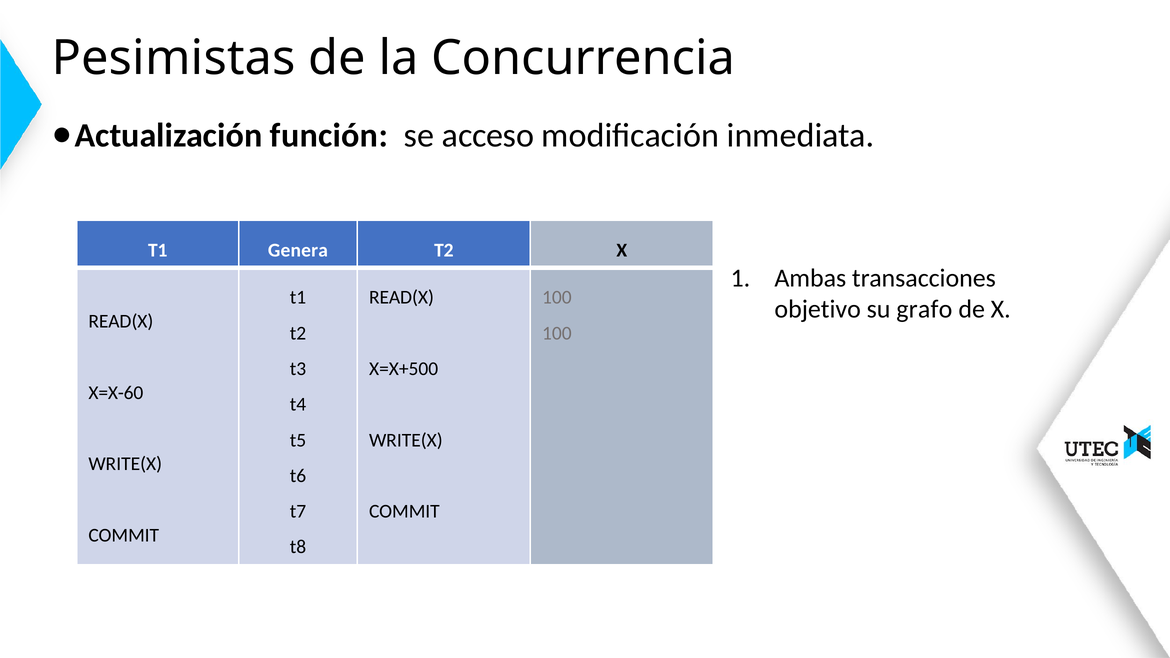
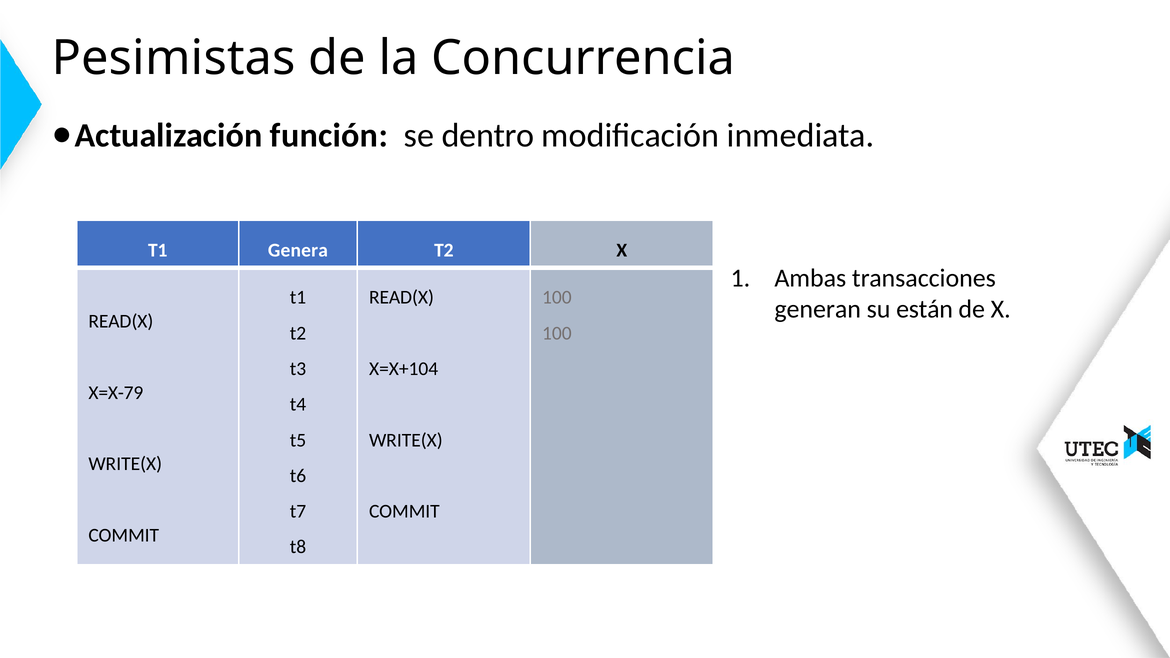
acceso: acceso -> dentro (488, 136)
objetivo: objetivo -> generan (818, 309)
grafo: grafo -> están (925, 309)
X=X+500: X=X+500 -> X=X+104 (404, 369)
X=X-60: X=X-60 -> X=X-79 (116, 393)
